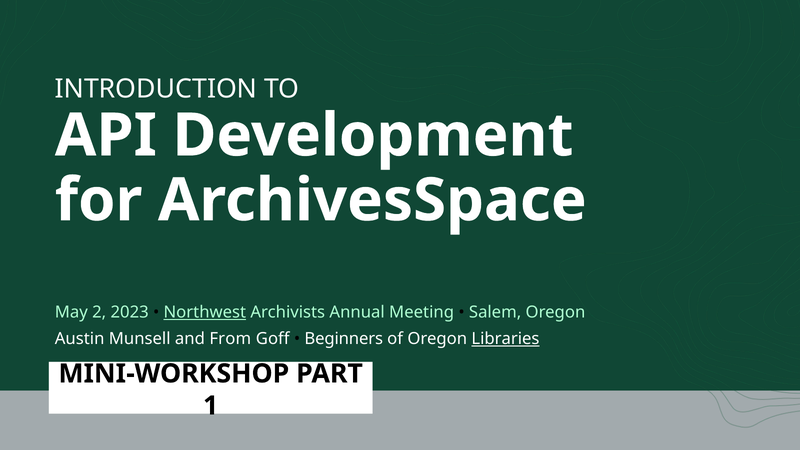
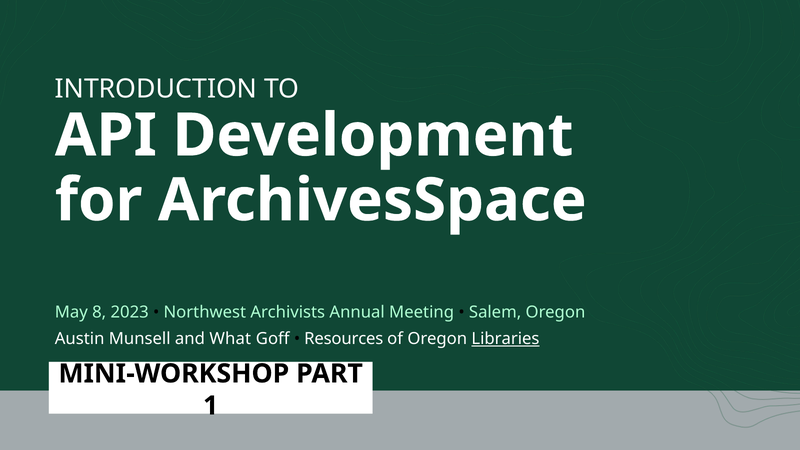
2: 2 -> 8 (99, 312)
Northwest underline: present -> none (205, 312)
From: From -> What (230, 339)
Beginners: Beginners -> Resources (344, 339)
